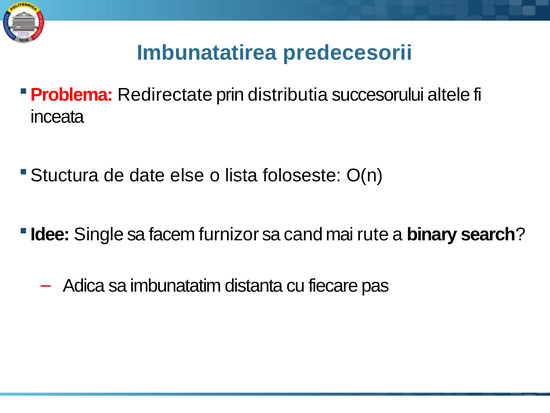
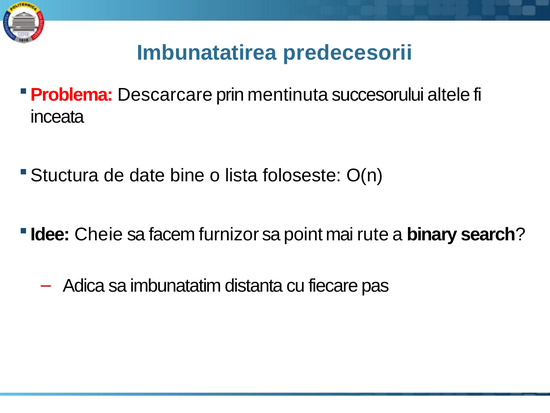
Redirectate: Redirectate -> Descarcare (165, 95)
distributia: distributia -> mentinuta (288, 95)
else: else -> bine (188, 175)
Single: Single -> Cheie (99, 234)
cand: cand -> point (303, 234)
